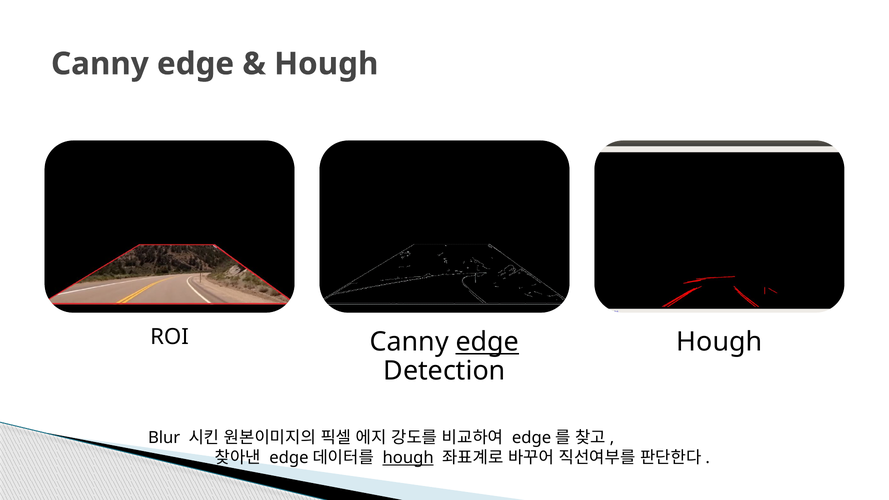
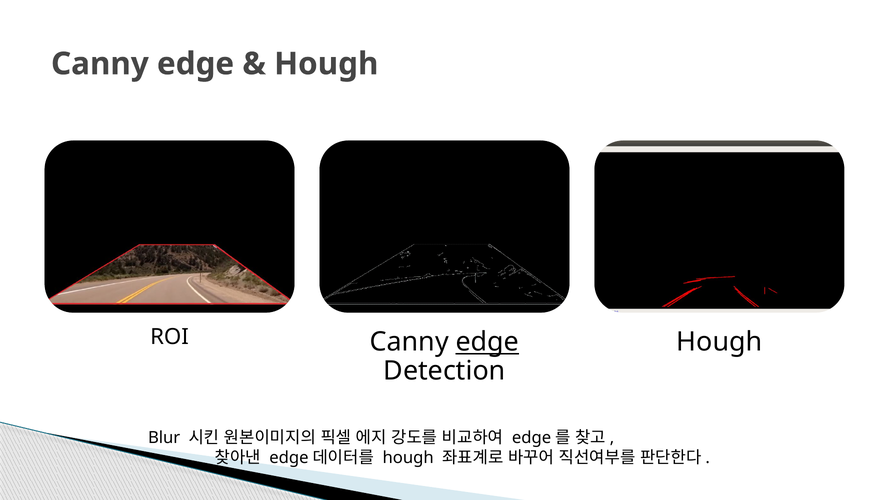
hough underline: present -> none (408, 458)
